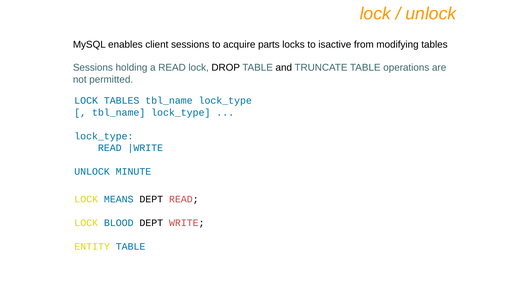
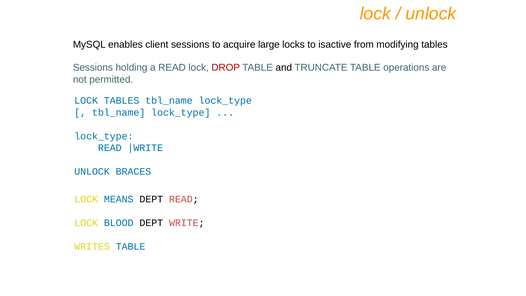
parts: parts -> large (269, 45)
DROP colour: black -> red (226, 68)
MINUTE: MINUTE -> BRACES (133, 172)
ENTITY: ENTITY -> WRITES (92, 247)
